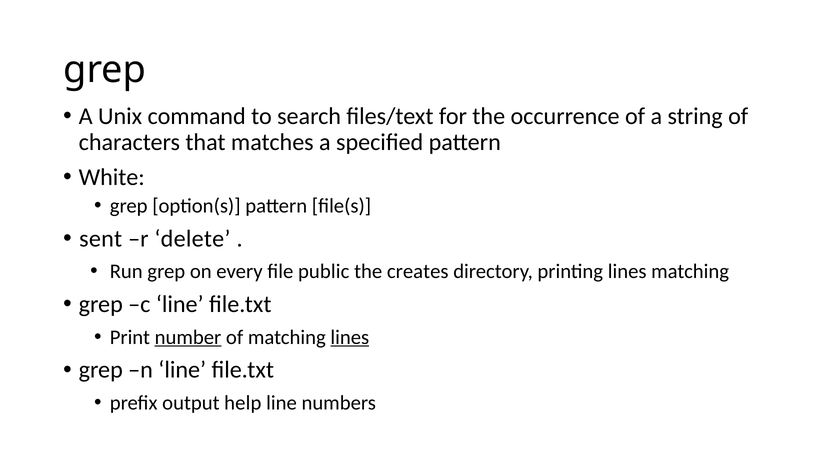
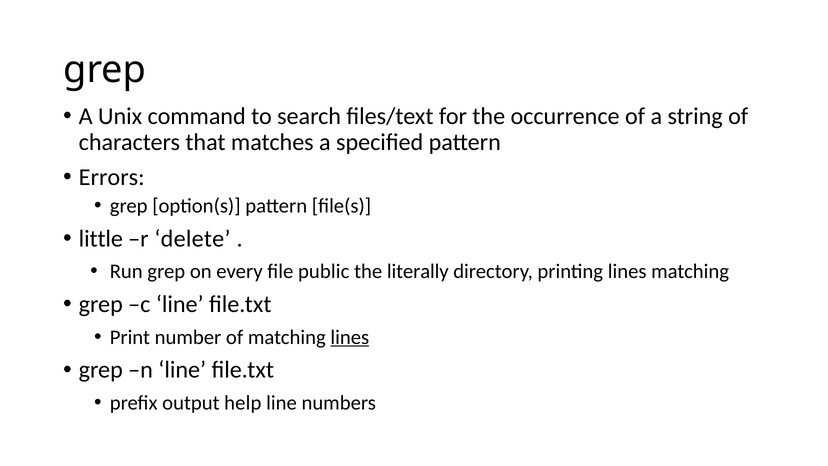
White: White -> Errors (112, 177)
sent: sent -> little (101, 238)
creates: creates -> literally (418, 271)
number underline: present -> none (188, 337)
